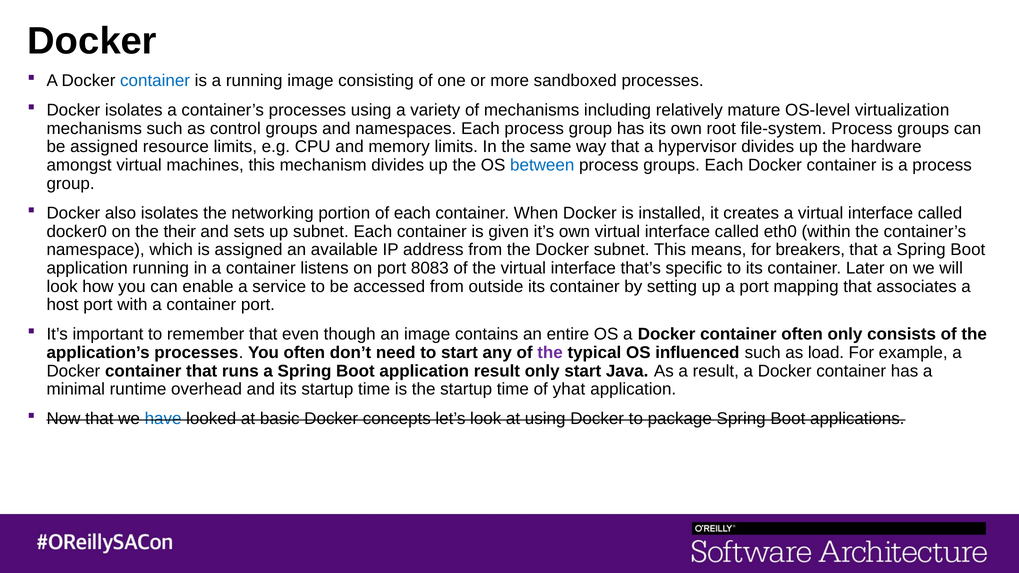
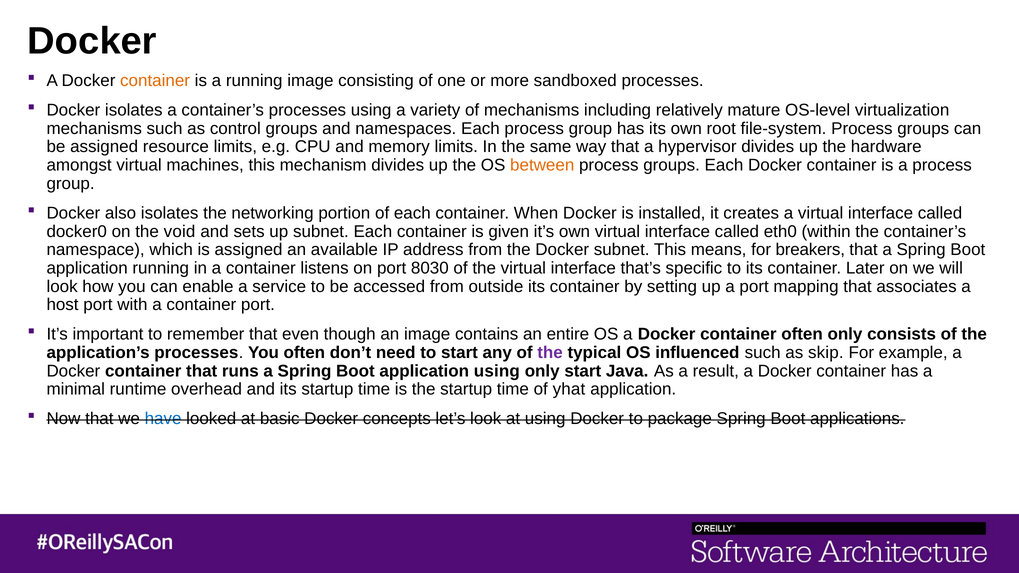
container colour: blue -> orange (155, 81)
between colour: blue -> orange (542, 165)
their: their -> void (180, 232)
8083: 8083 -> 8030 (430, 268)
load: load -> skip (826, 353)
application result: result -> using (497, 371)
